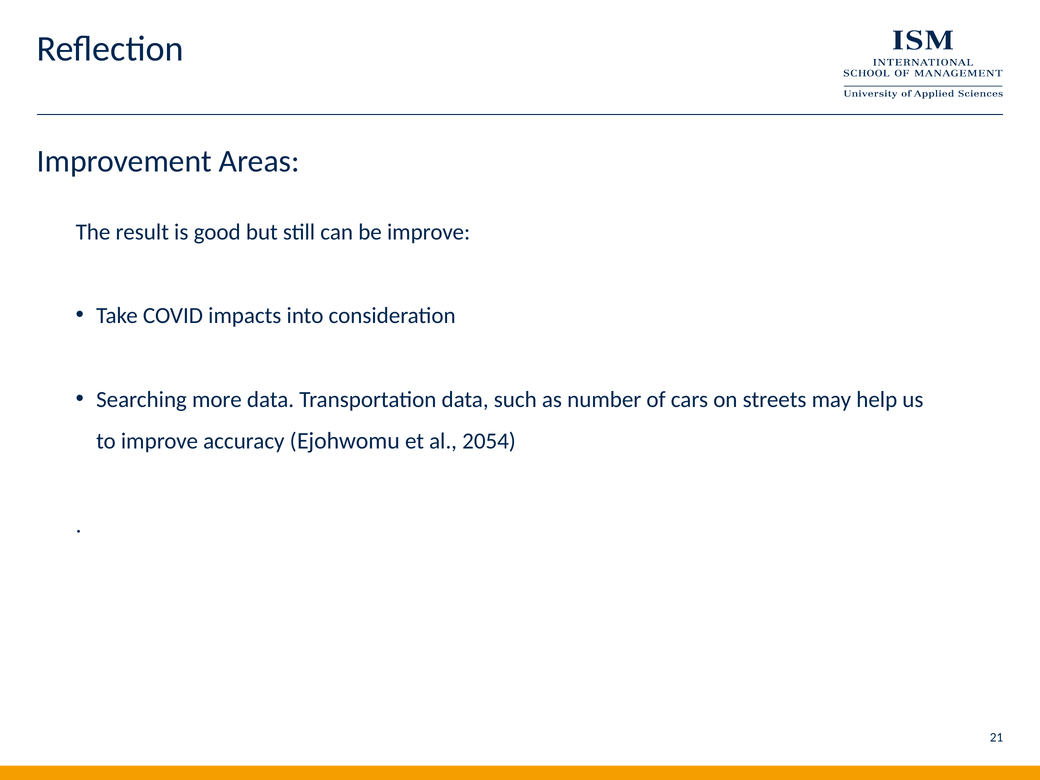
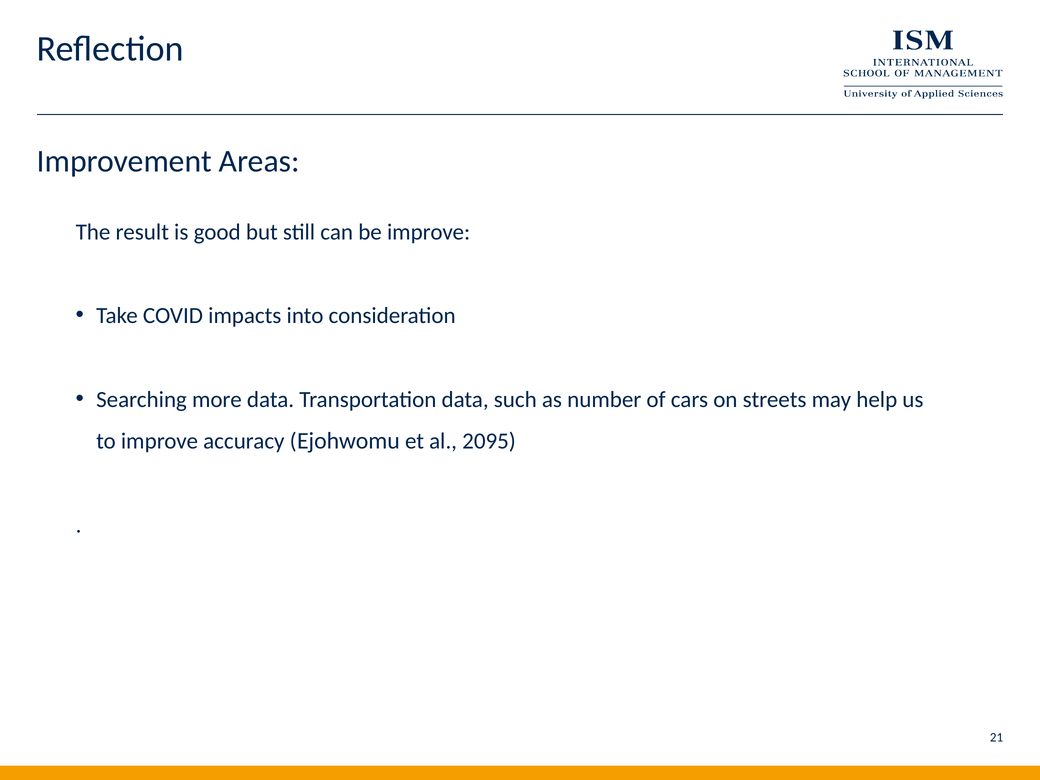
2054: 2054 -> 2095 (489, 441)
